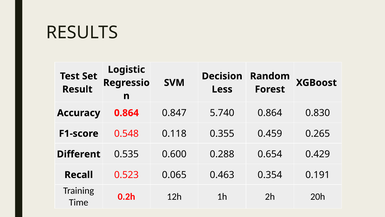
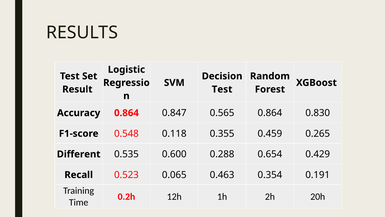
Less: Less -> Test (222, 89)
5.740: 5.740 -> 0.565 (222, 113)
